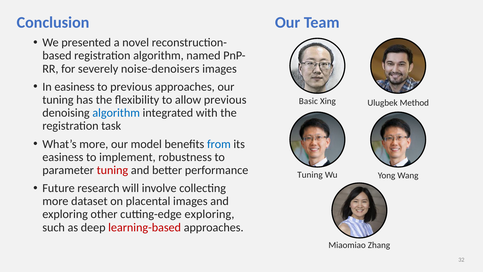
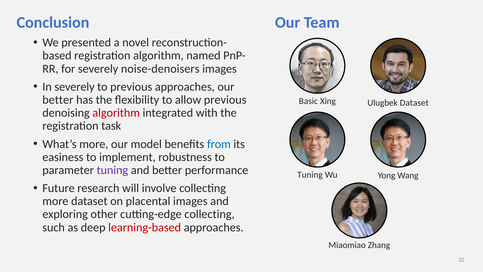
In easiness: easiness -> severely (75, 87)
tuning: tuning -> better (58, 100)
Ulugbek Method: Method -> Dataset (414, 103)
algorithm colour: blue -> red (116, 113)
tuning colour: red -> purple (112, 170)
cutting-edge exploring: exploring -> collecting (209, 214)
